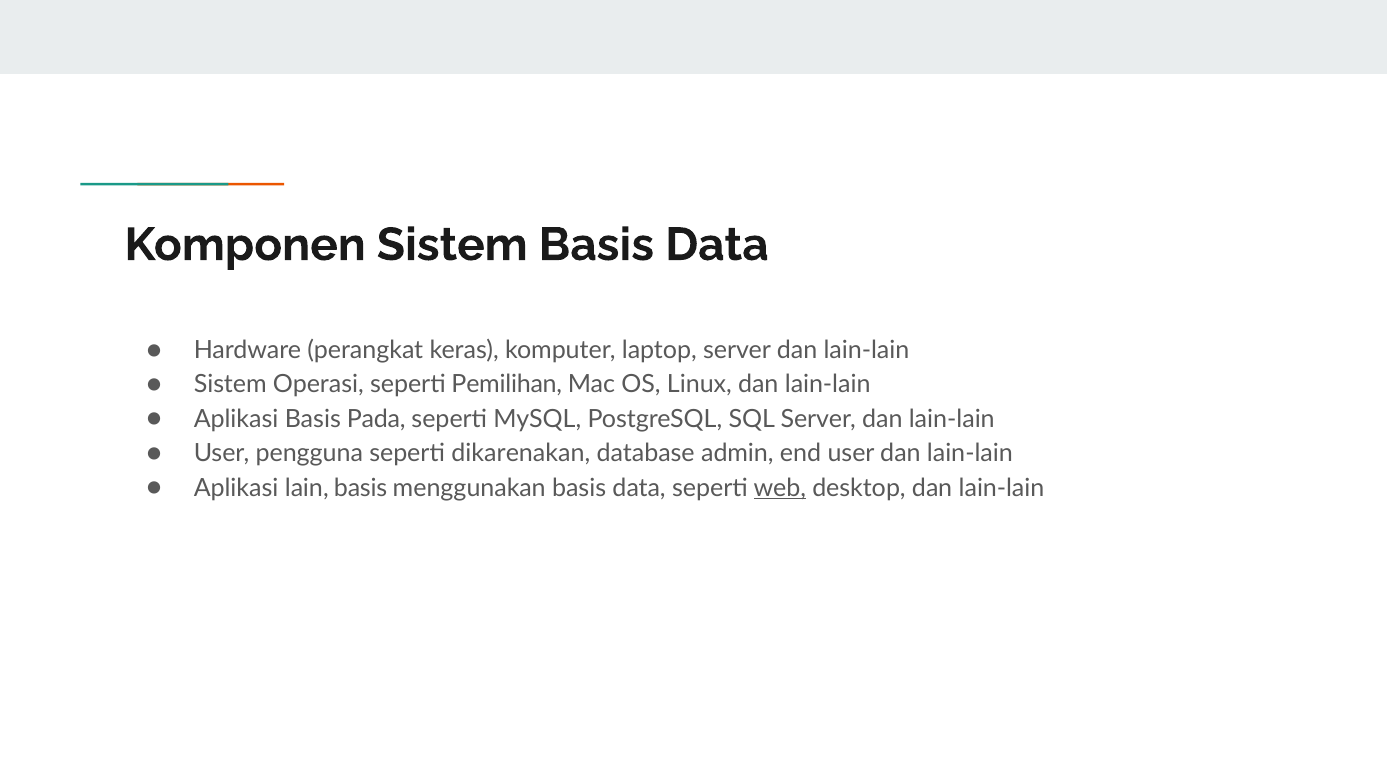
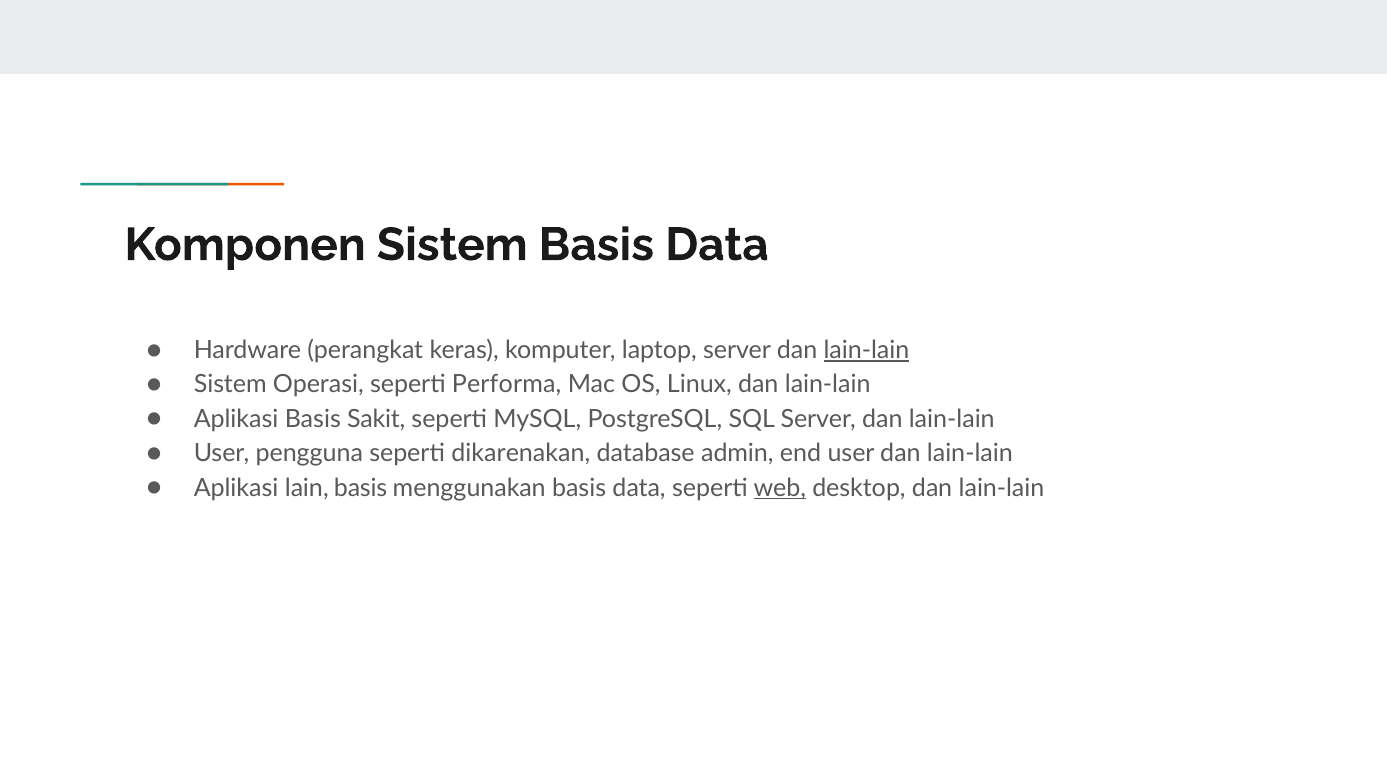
lain-lain underline: none -> present (866, 350)
Pemilihan: Pemilihan -> Performa (507, 385)
Pada: Pada -> Sakit (376, 419)
